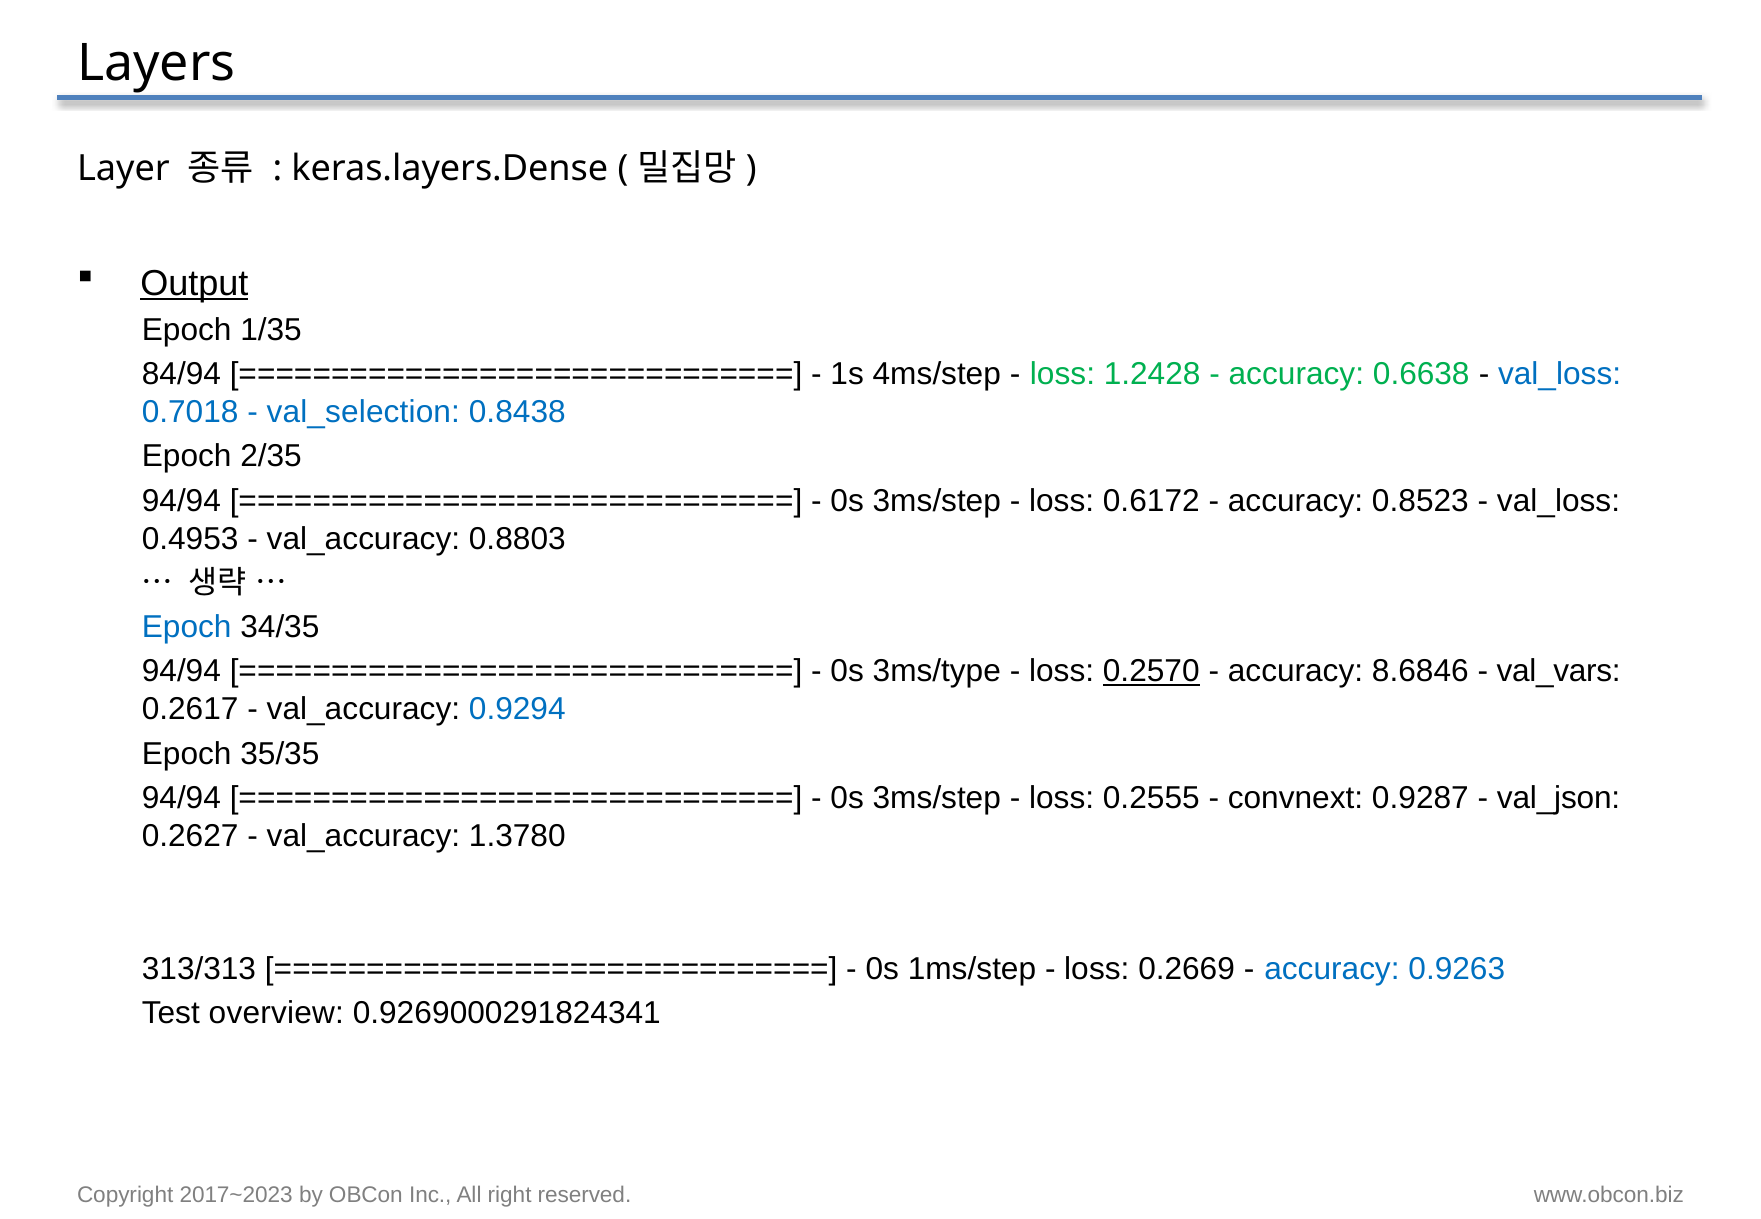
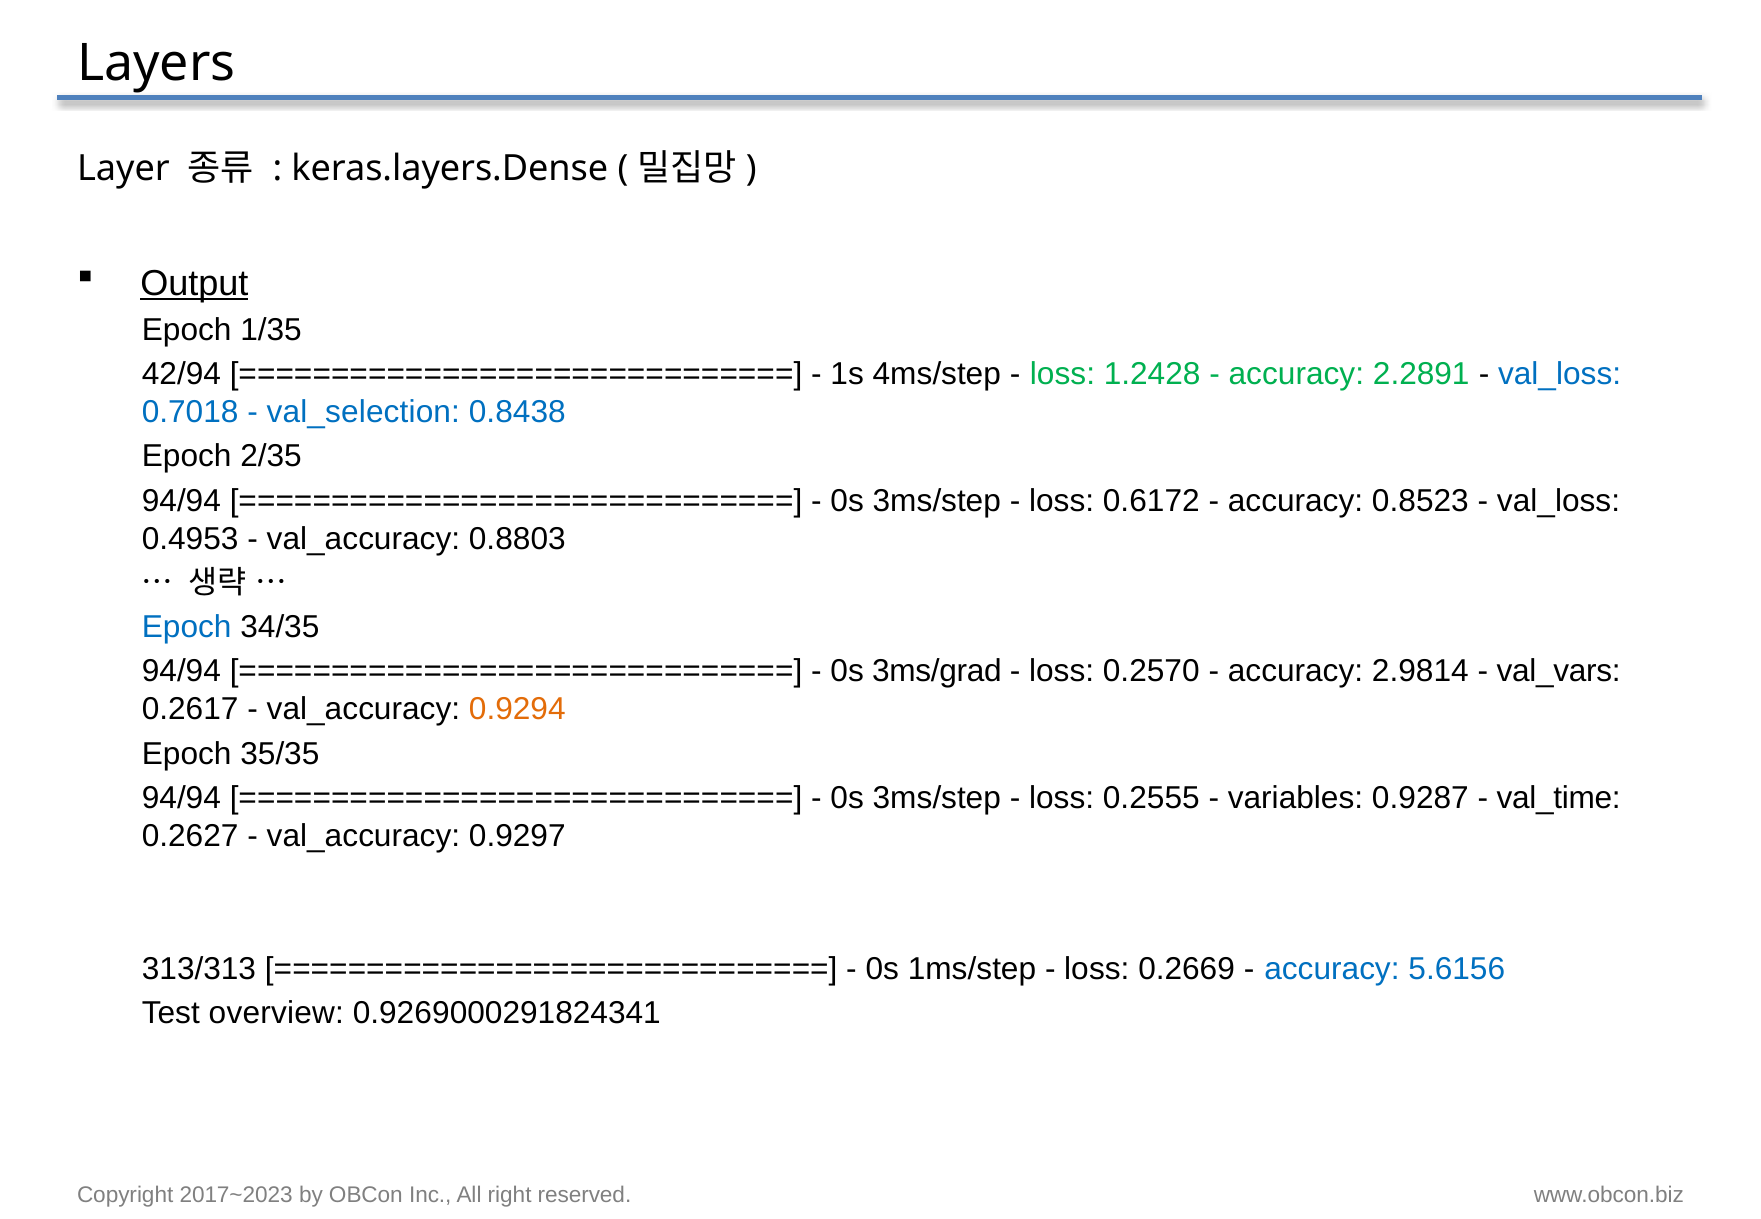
84/94: 84/94 -> 42/94 (181, 374)
0.6638: 0.6638 -> 2.2891 (1421, 374)
3ms/type: 3ms/type -> 3ms/grad (937, 672)
0.2570 underline: present -> none (1151, 672)
8.6846: 8.6846 -> 2.9814 (1420, 672)
0.9294 colour: blue -> orange (517, 710)
convnext: convnext -> variables (1295, 798)
val_json: val_json -> val_time (1559, 798)
1.3780: 1.3780 -> 0.9297 (517, 836)
0.9263: 0.9263 -> 5.6156 (1457, 969)
